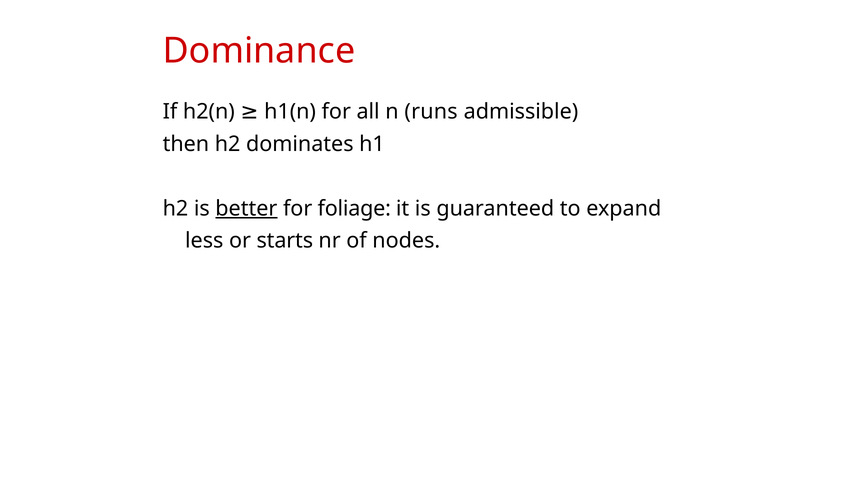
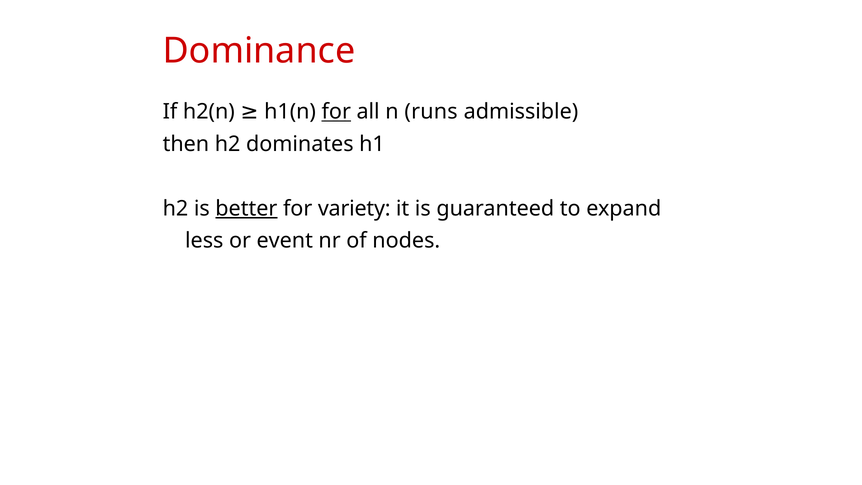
for underline: none -> present (336, 112)
foliage: foliage -> variety (354, 208)
starts: starts -> event (285, 241)
